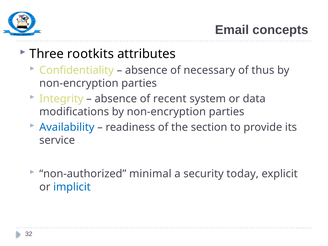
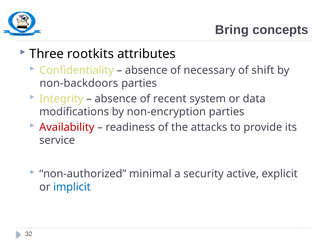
Email: Email -> Bring (232, 30)
thus: thus -> shift (263, 70)
non-encryption: non-encryption -> non-backdoors (79, 83)
Availability colour: blue -> red (67, 127)
section: section -> attacks (209, 127)
today: today -> active (243, 174)
